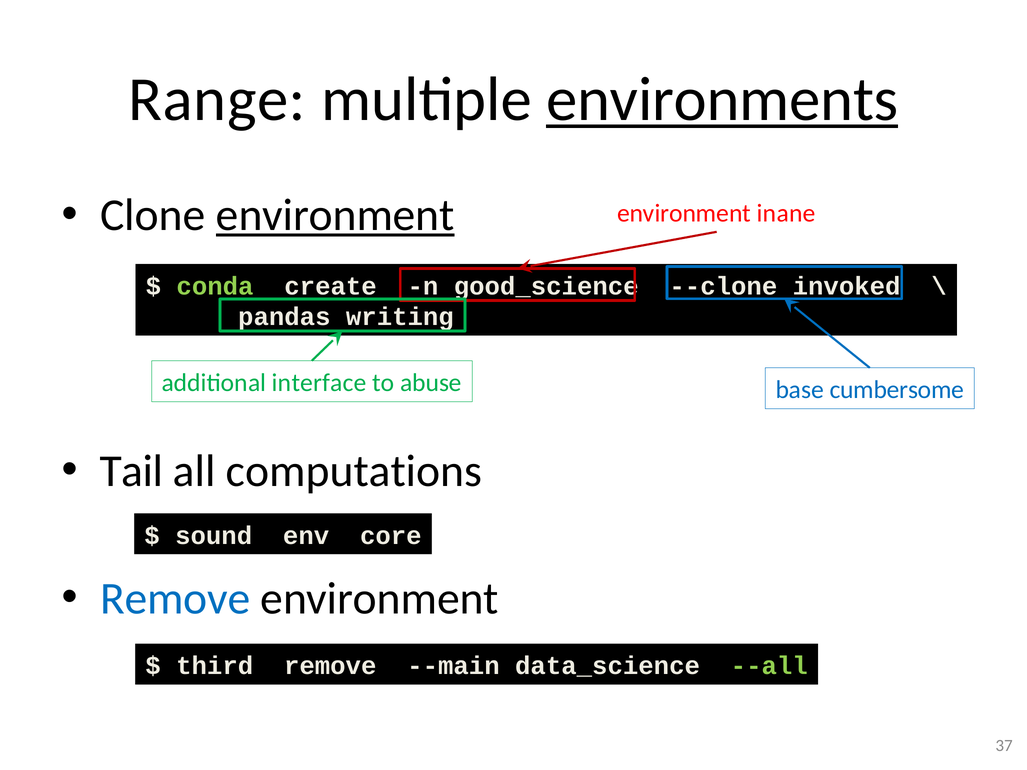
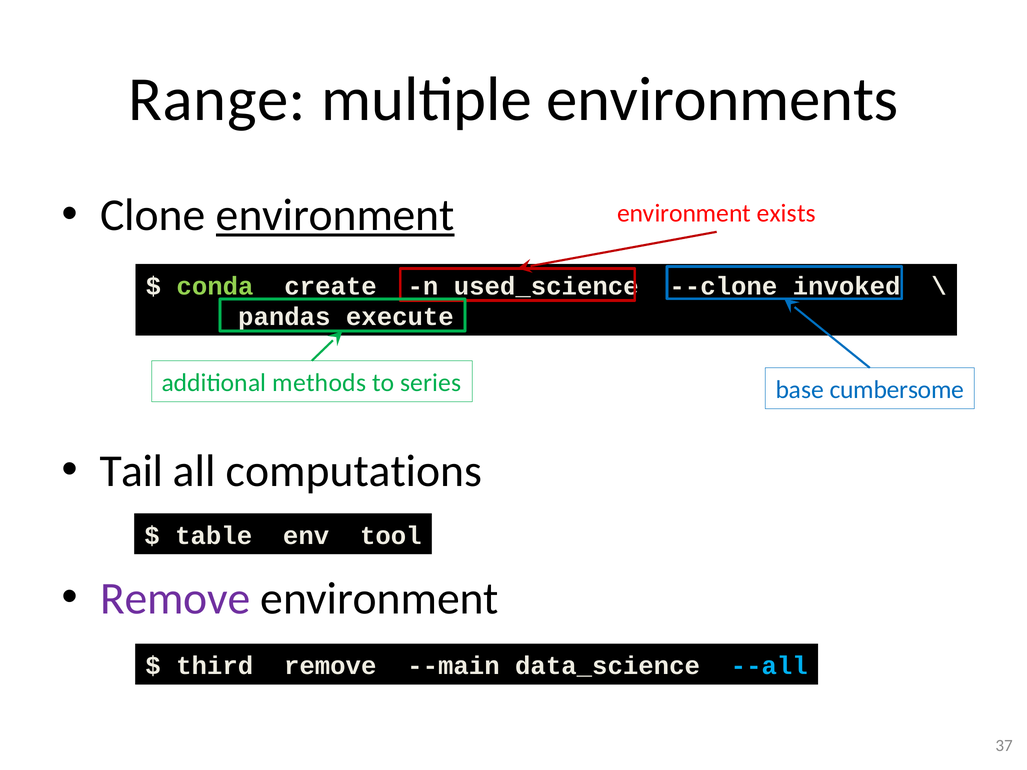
environments underline: present -> none (722, 99)
inane: inane -> exists (786, 213)
good_science: good_science -> used_science (546, 286)
writing: writing -> execute (400, 317)
interface: interface -> methods (319, 383)
abuse: abuse -> series (431, 383)
sound: sound -> table (214, 536)
core: core -> tool (391, 536)
Remove colour: blue -> purple (175, 599)
--all colour: light green -> light blue (769, 666)
